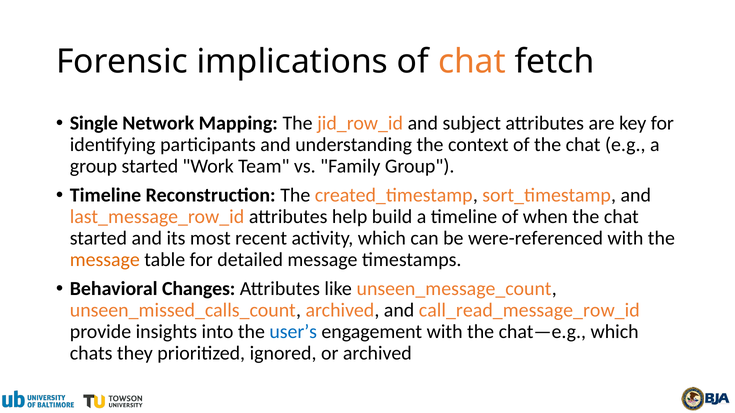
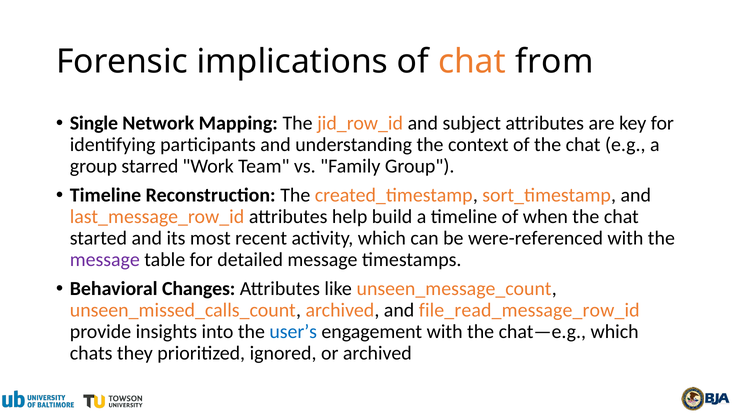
fetch: fetch -> from (554, 62)
group started: started -> starred (150, 166)
message colour: orange -> purple (105, 260)
call_read_message_row_id: call_read_message_row_id -> file_read_message_row_id (529, 311)
